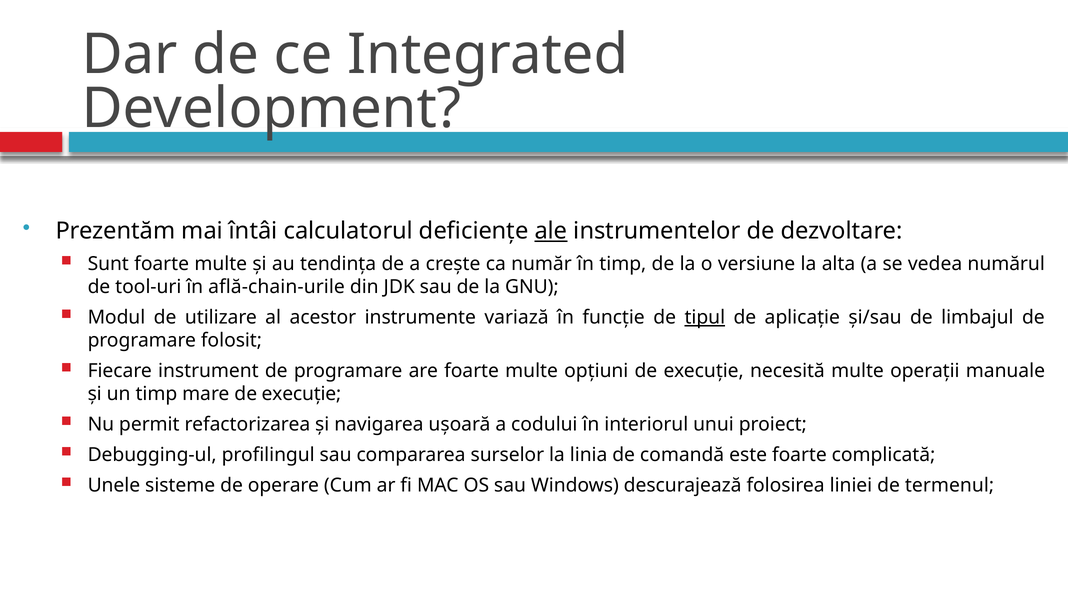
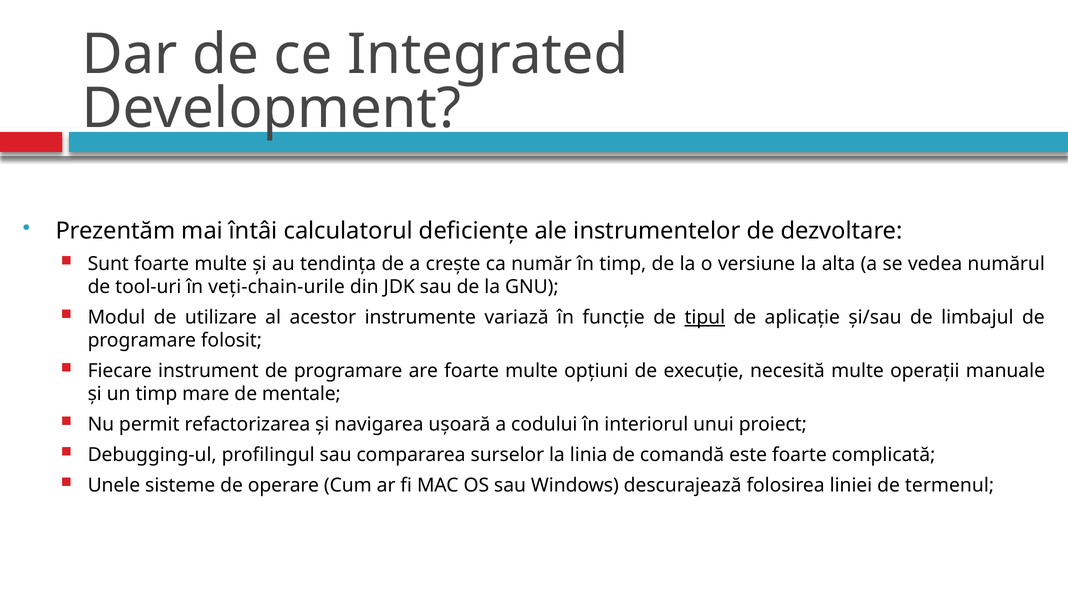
ale underline: present -> none (551, 231)
află-chain-urile: află-chain-urile -> veți-chain-urile (276, 287)
mare de execuție: execuție -> mentale (301, 394)
